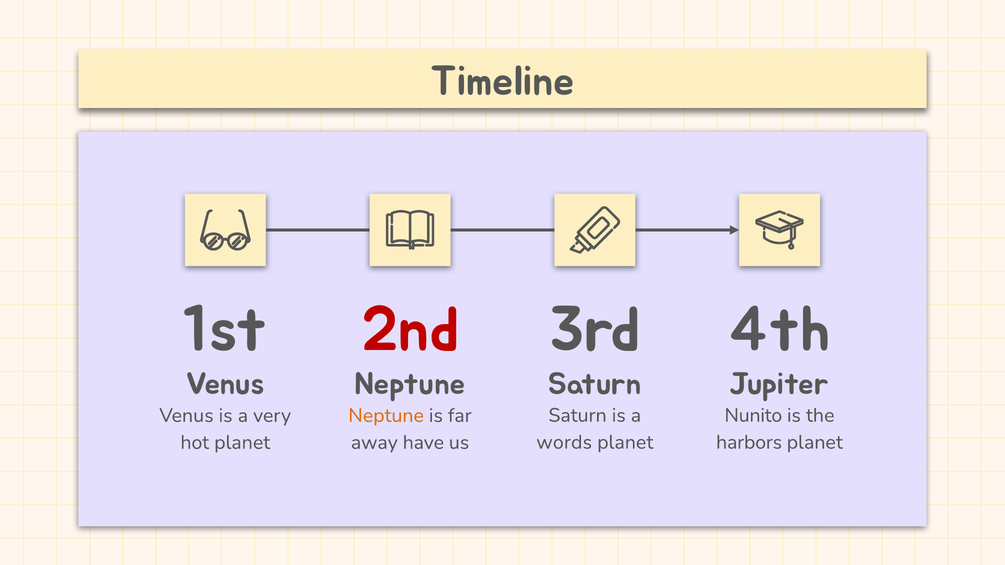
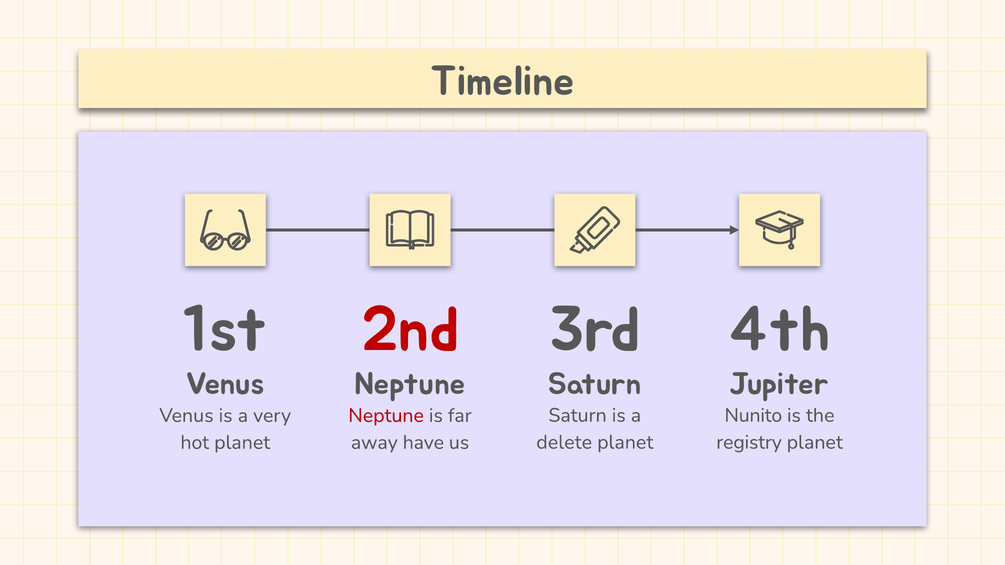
Neptune colour: orange -> red (386, 416)
words: words -> delete (564, 442)
harbors: harbors -> registry (749, 442)
